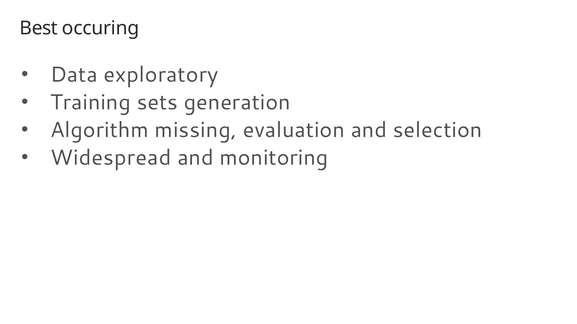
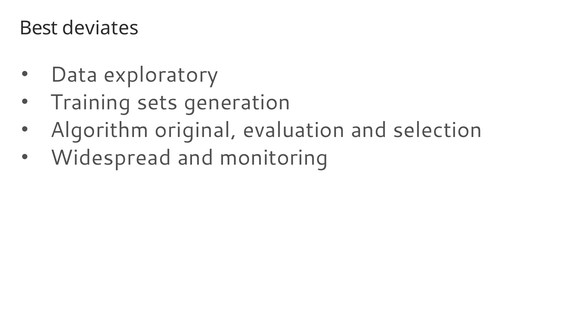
occuring: occuring -> deviates (100, 28)
missing: missing -> original (196, 130)
